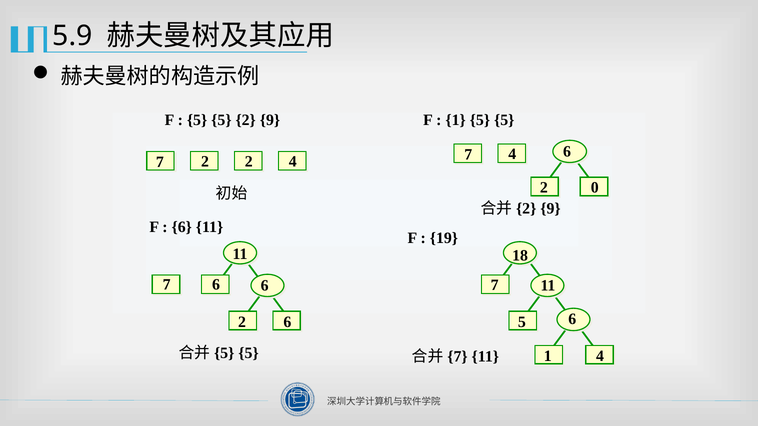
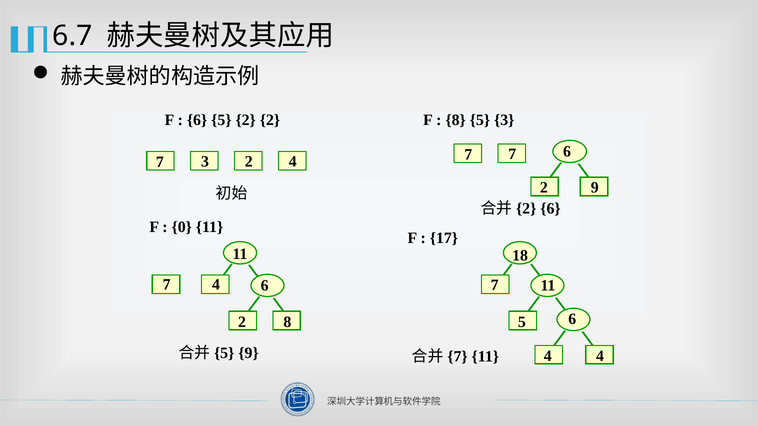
5.9: 5.9 -> 6.7 (72, 36)
5: 5 -> 6 (197, 120)
2 9: 9 -> 2 (270, 120)
1: 1 -> 8 (456, 120)
5: 5 -> 3 (504, 120)
4: 4 -> 7 (512, 154)
7 2: 2 -> 3 (205, 161)
2 0: 0 -> 9 (595, 188)
9: 9 -> 6 (550, 209)
6: 6 -> 0 (182, 227)
19: 19 -> 17 (444, 238)
6: 6 -> 4 (216, 285)
2 6: 6 -> 8 (287, 322)
5: 5 -> 9 (249, 353)
11 1: 1 -> 4 (548, 356)
